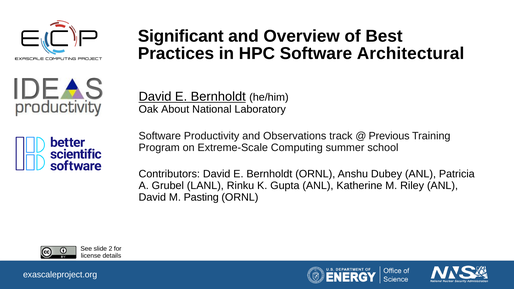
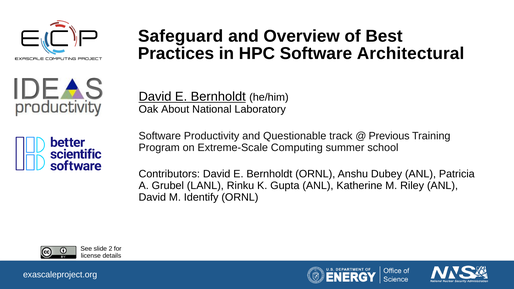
Significant: Significant -> Safeguard (181, 36)
Observations: Observations -> Questionable (295, 136)
Pasting: Pasting -> Identify (201, 197)
